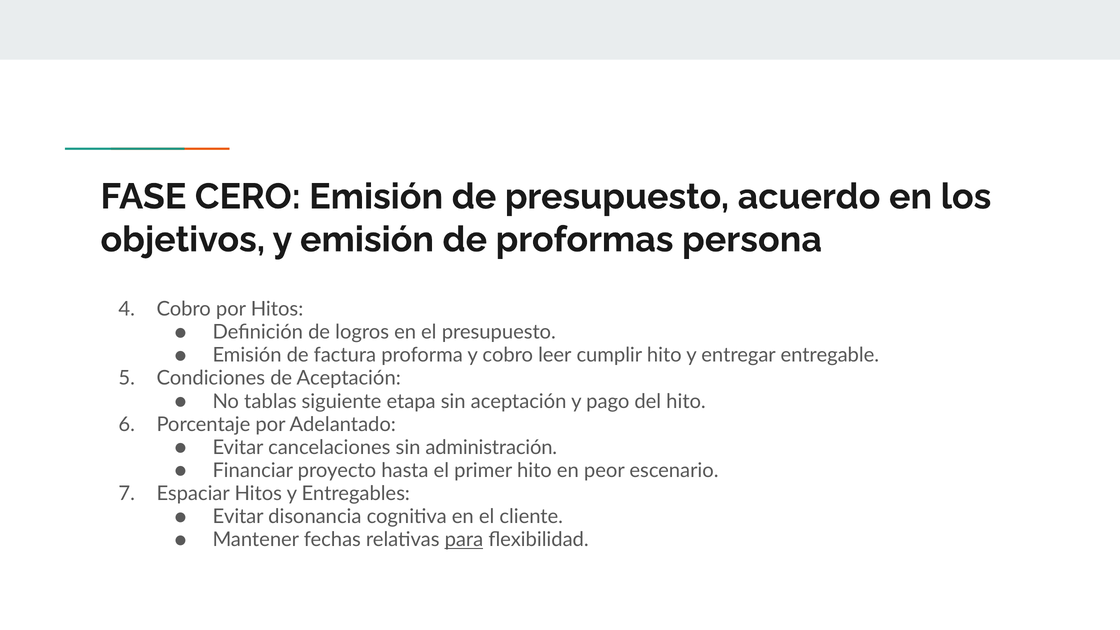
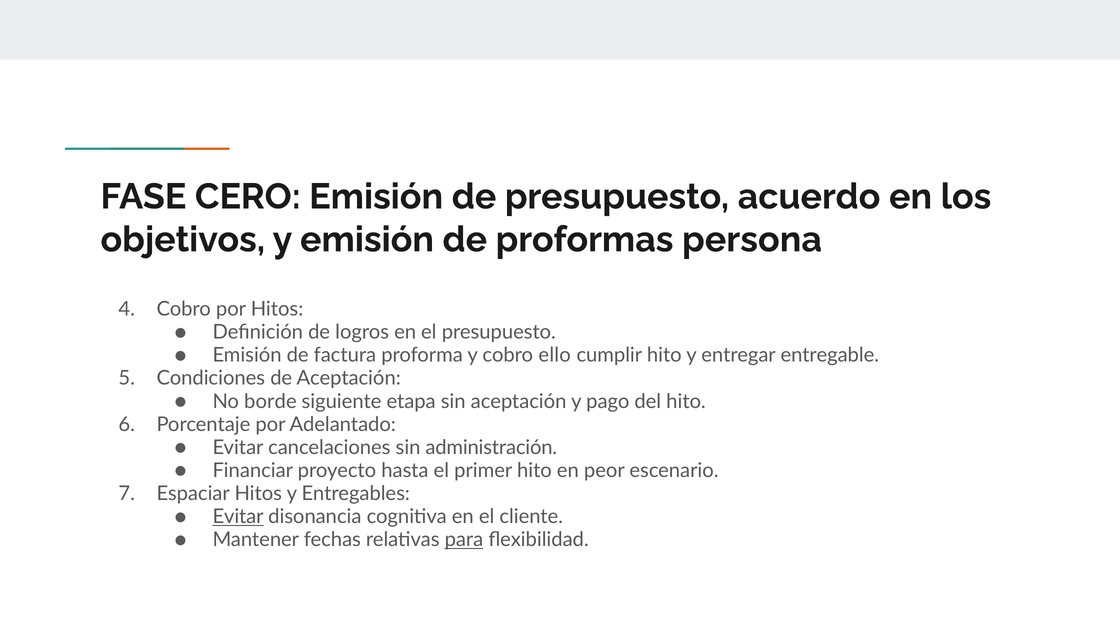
leer: leer -> ello (555, 355)
tablas: tablas -> borde (270, 401)
Evitar underline: none -> present (238, 517)
